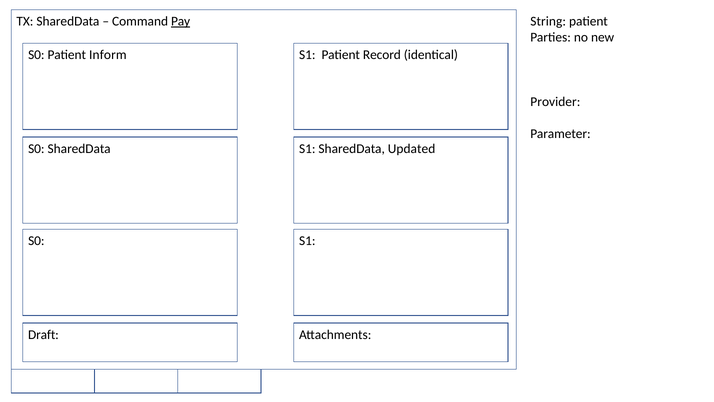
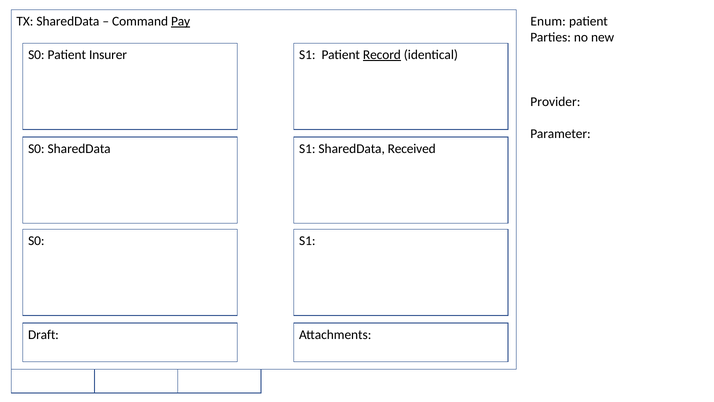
String: String -> Enum (548, 21)
Inform: Inform -> Insurer (108, 55)
Record underline: none -> present (382, 55)
Updated: Updated -> Received (412, 148)
